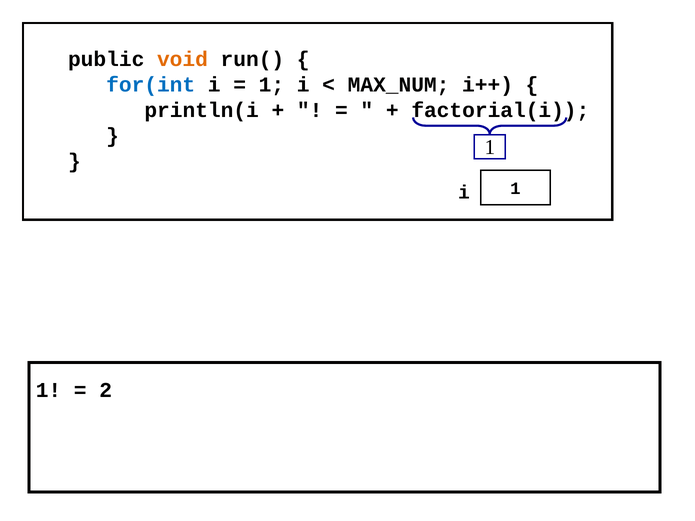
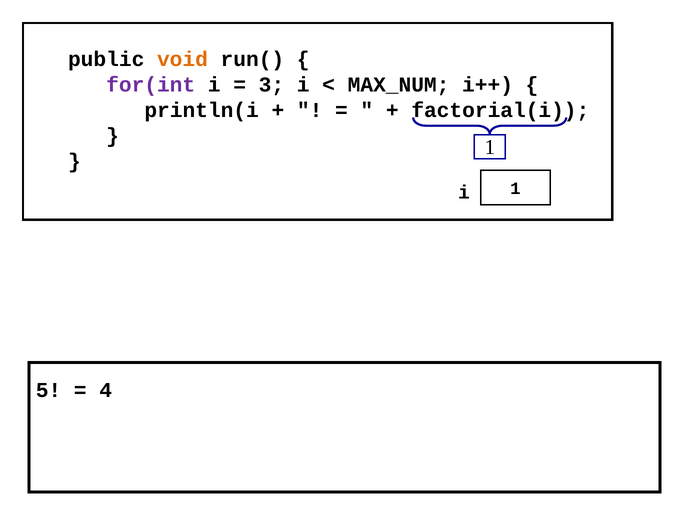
for(int colour: blue -> purple (151, 85)
1: 1 -> 3 (271, 85)
1: 1 -> 5 (48, 391)
2: 2 -> 4 (106, 391)
